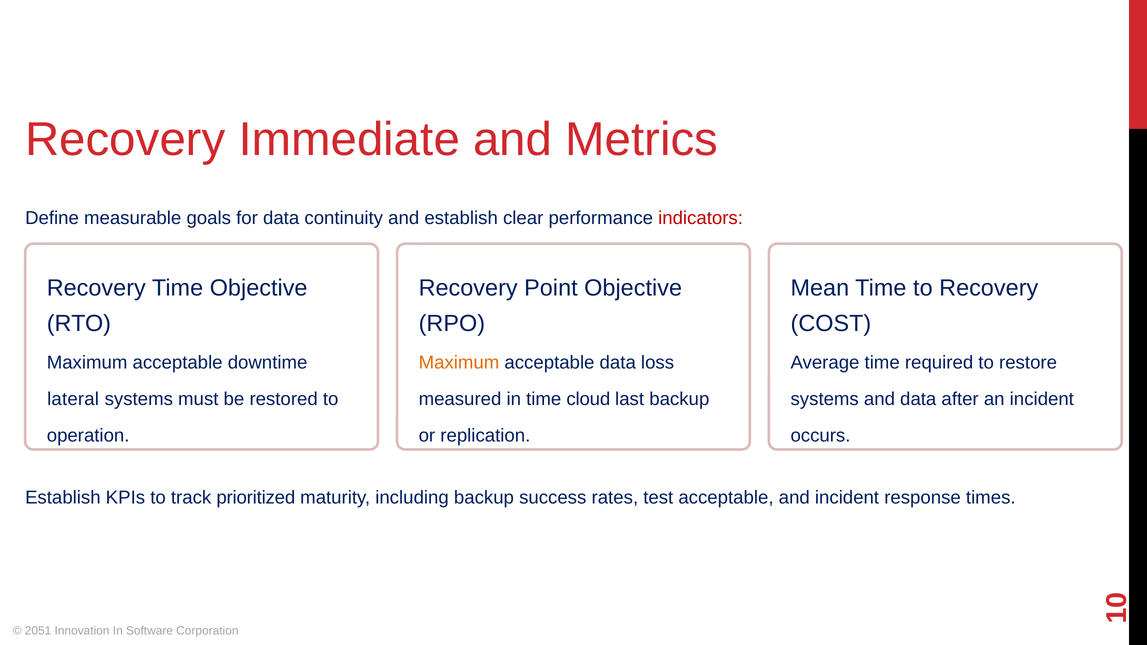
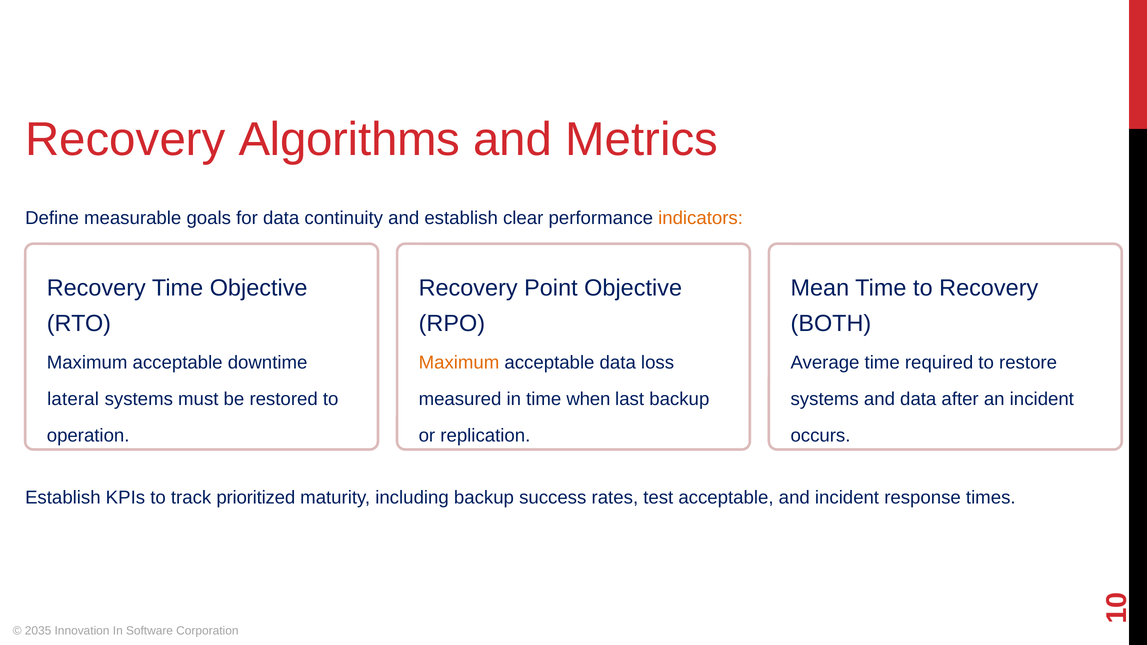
Immediate: Immediate -> Algorithms (349, 140)
indicators colour: red -> orange (701, 218)
COST: COST -> BOTH (831, 323)
cloud: cloud -> when (588, 399)
2051: 2051 -> 2035 (38, 631)
